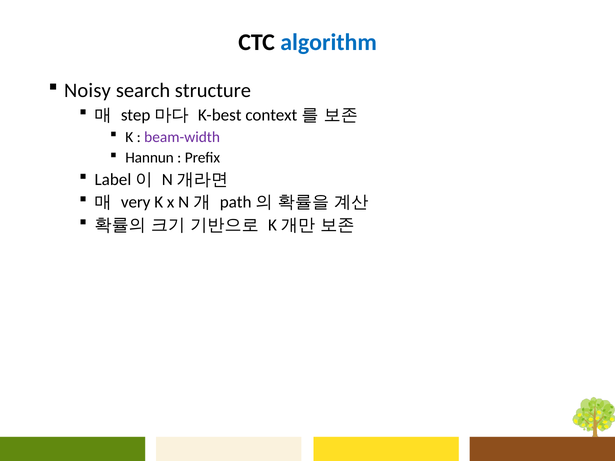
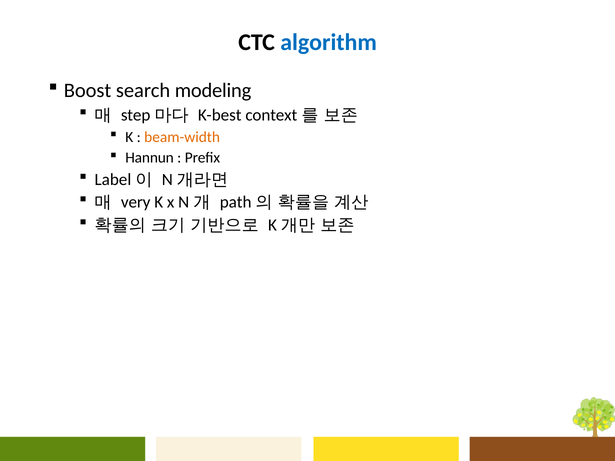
Noisy: Noisy -> Boost (88, 91)
structure: structure -> modeling (213, 91)
beam-width colour: purple -> orange (182, 137)
